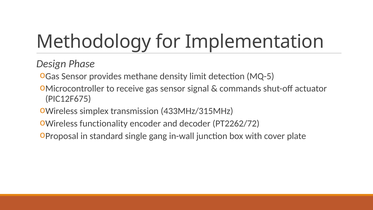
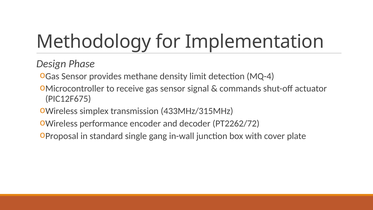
MQ-5: MQ-5 -> MQ-4 (260, 76)
functionality: functionality -> performance (104, 123)
